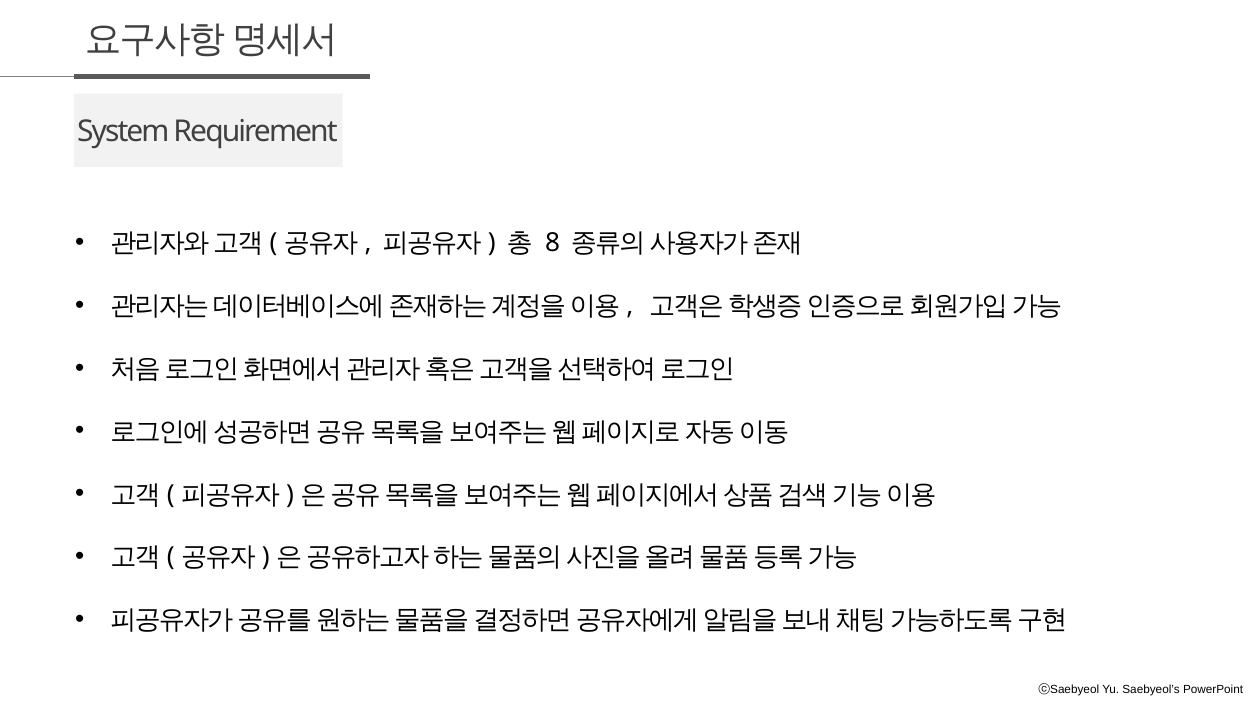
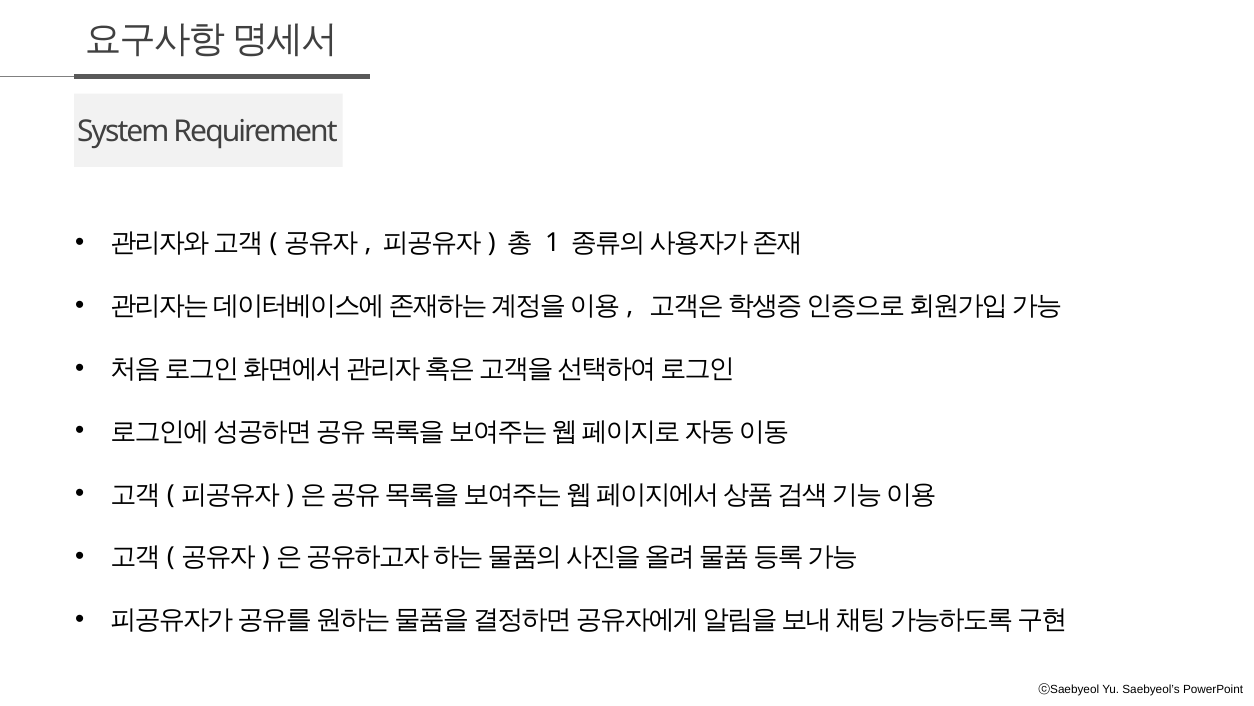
8: 8 -> 1 (553, 243)
